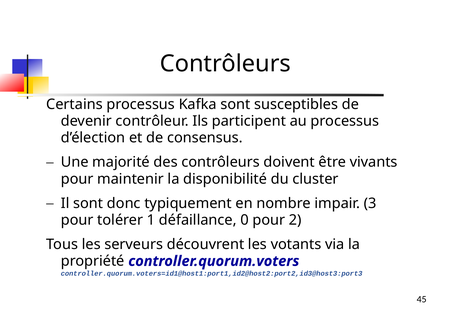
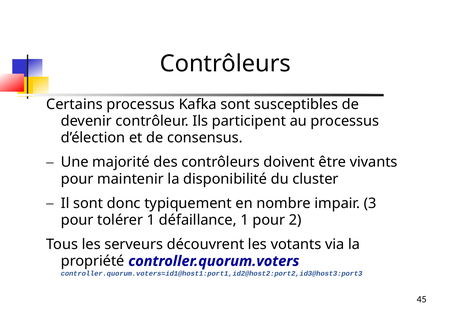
défaillance 0: 0 -> 1 (245, 220)
